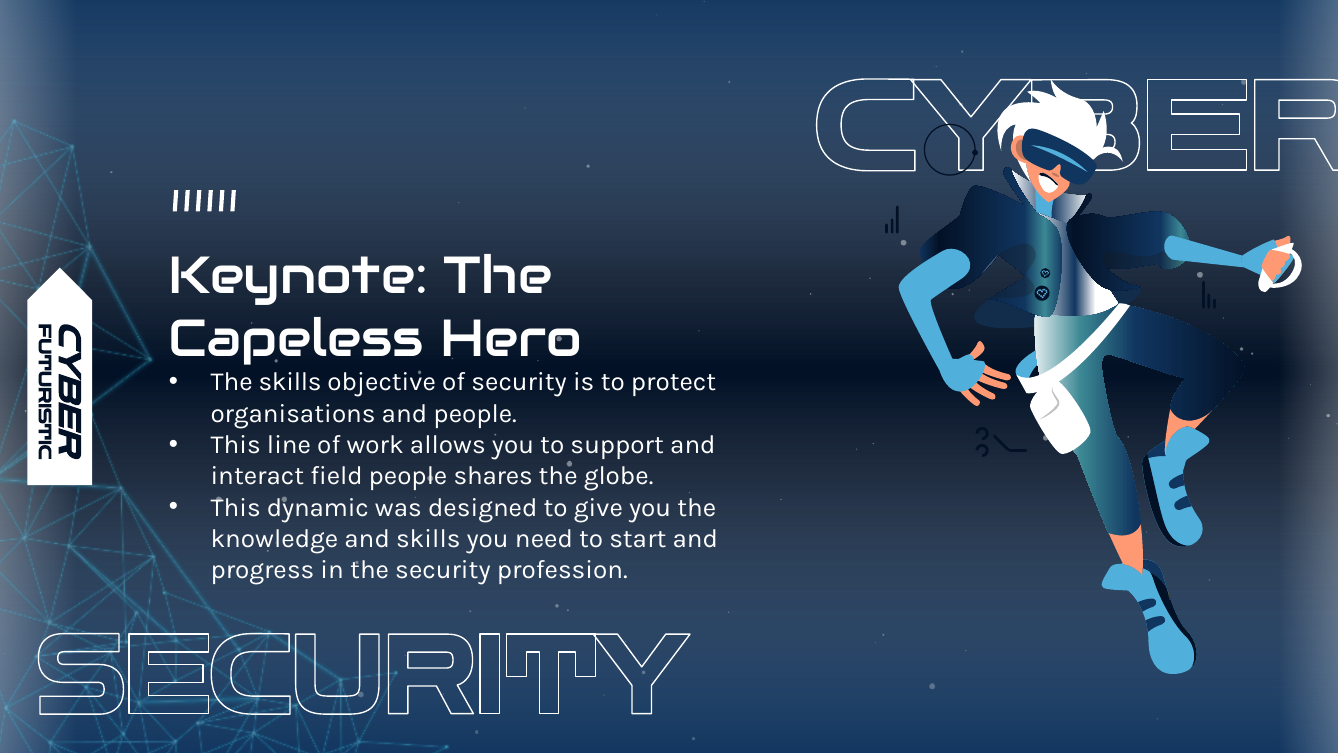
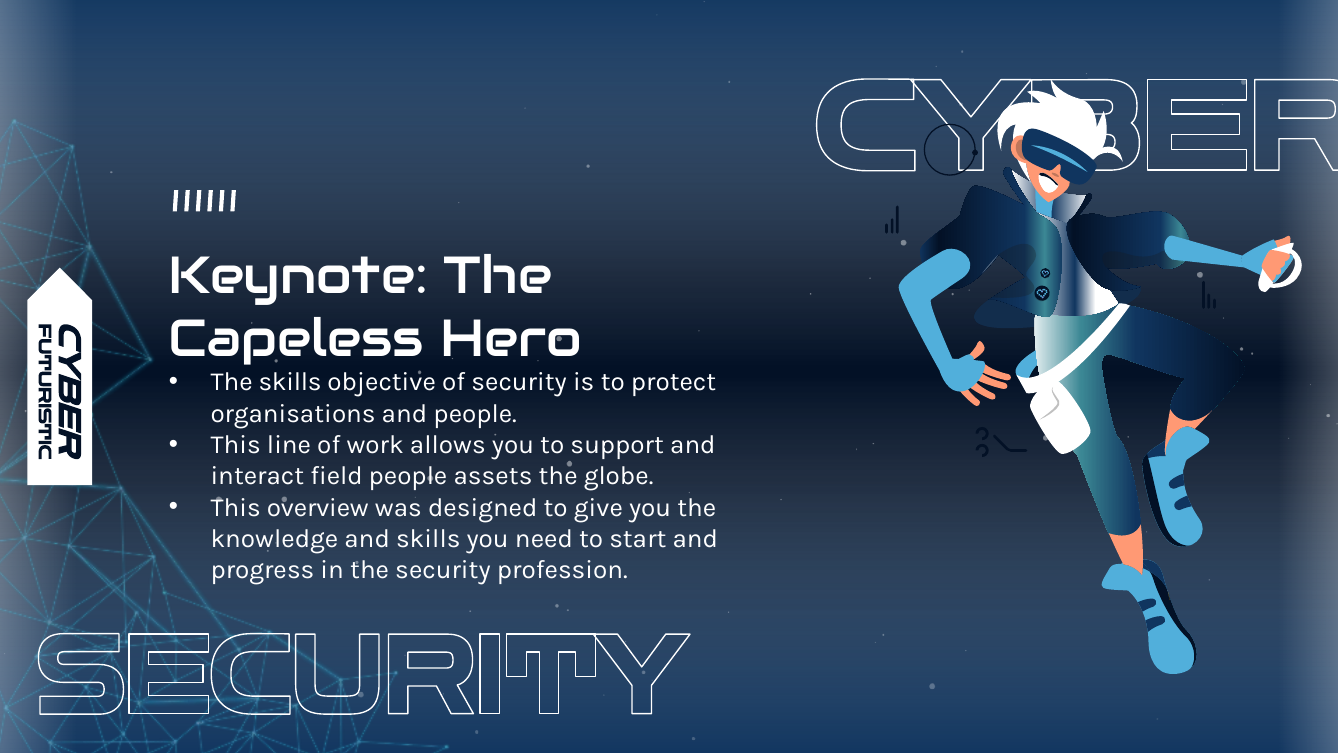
shares: shares -> assets (493, 476)
dynamic: dynamic -> overview (318, 507)
